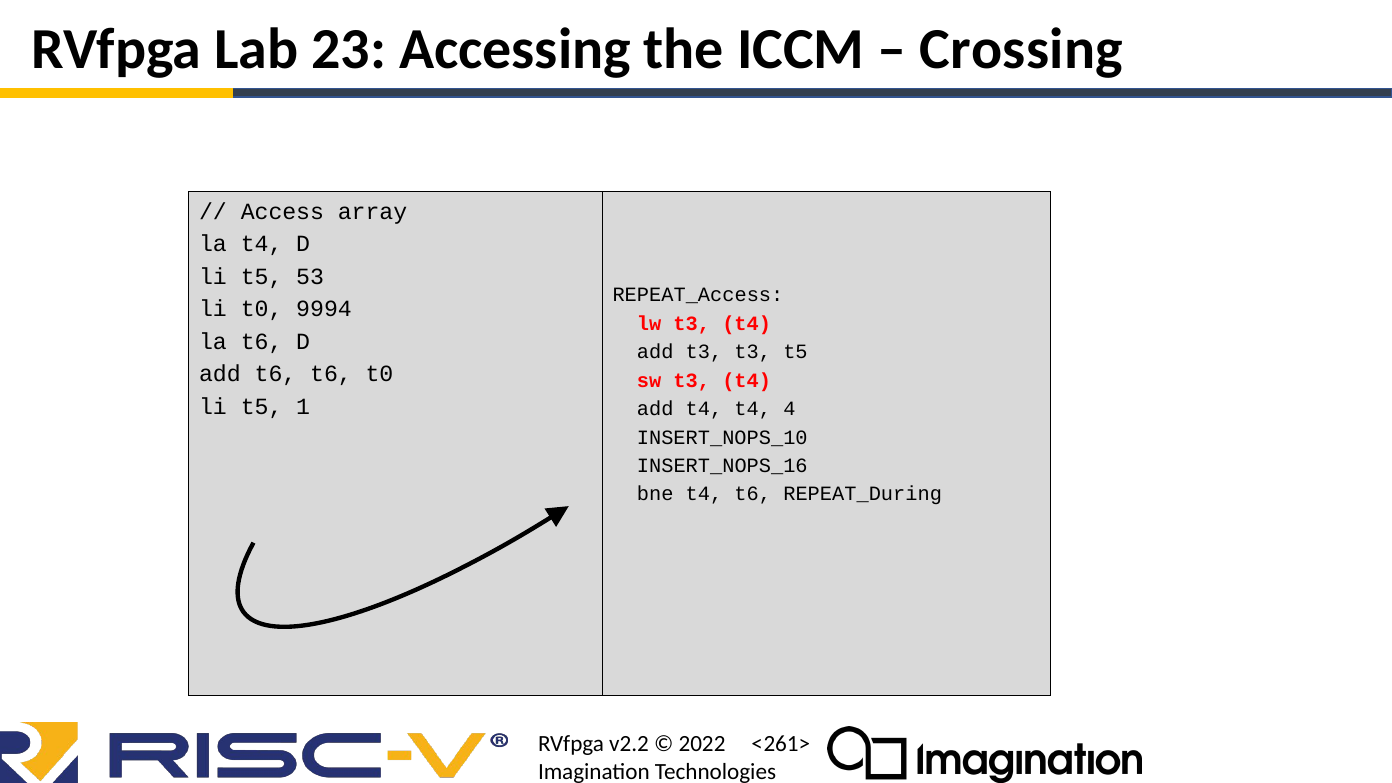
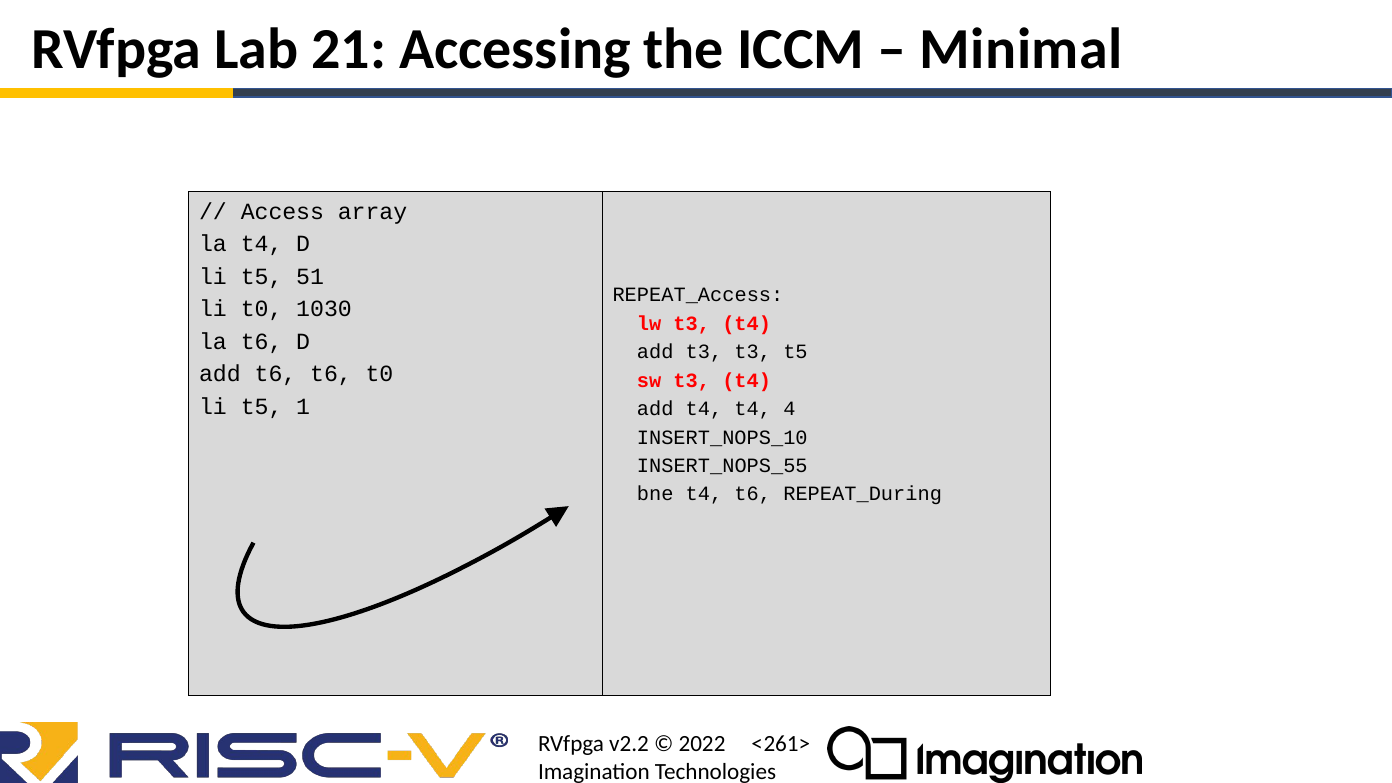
23: 23 -> 21 (349, 49)
Crossing: Crossing -> Minimal (1021, 49)
53: 53 -> 51 (310, 277)
9994: 9994 -> 1030 (324, 309)
INSERT_NOPS_16: INSERT_NOPS_16 -> INSERT_NOPS_55 (722, 466)
